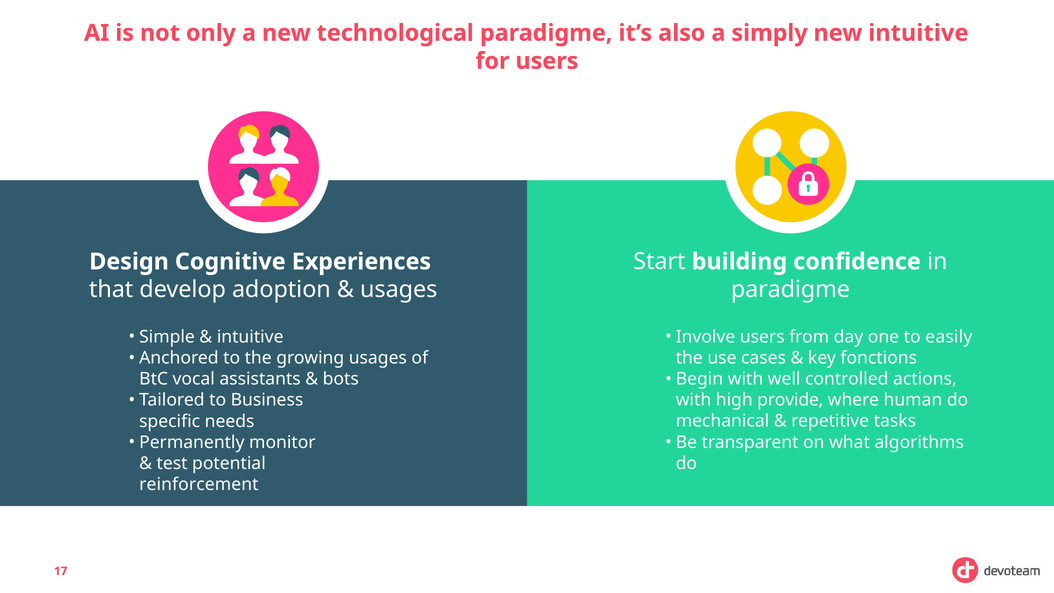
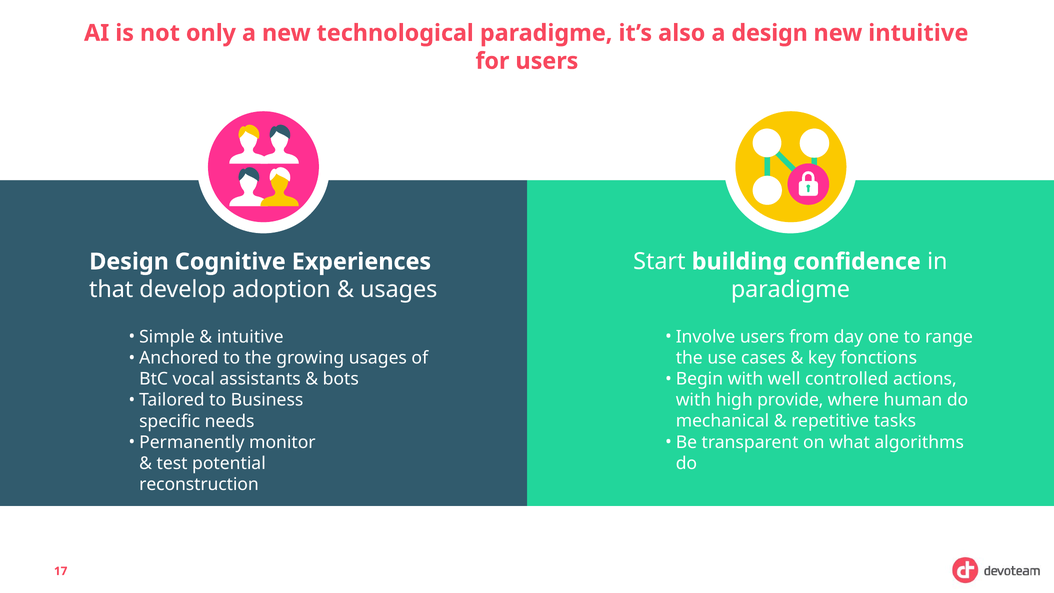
a simply: simply -> design (770, 33)
easily: easily -> range (949, 337)
reinforcement: reinforcement -> reconstruction (199, 484)
